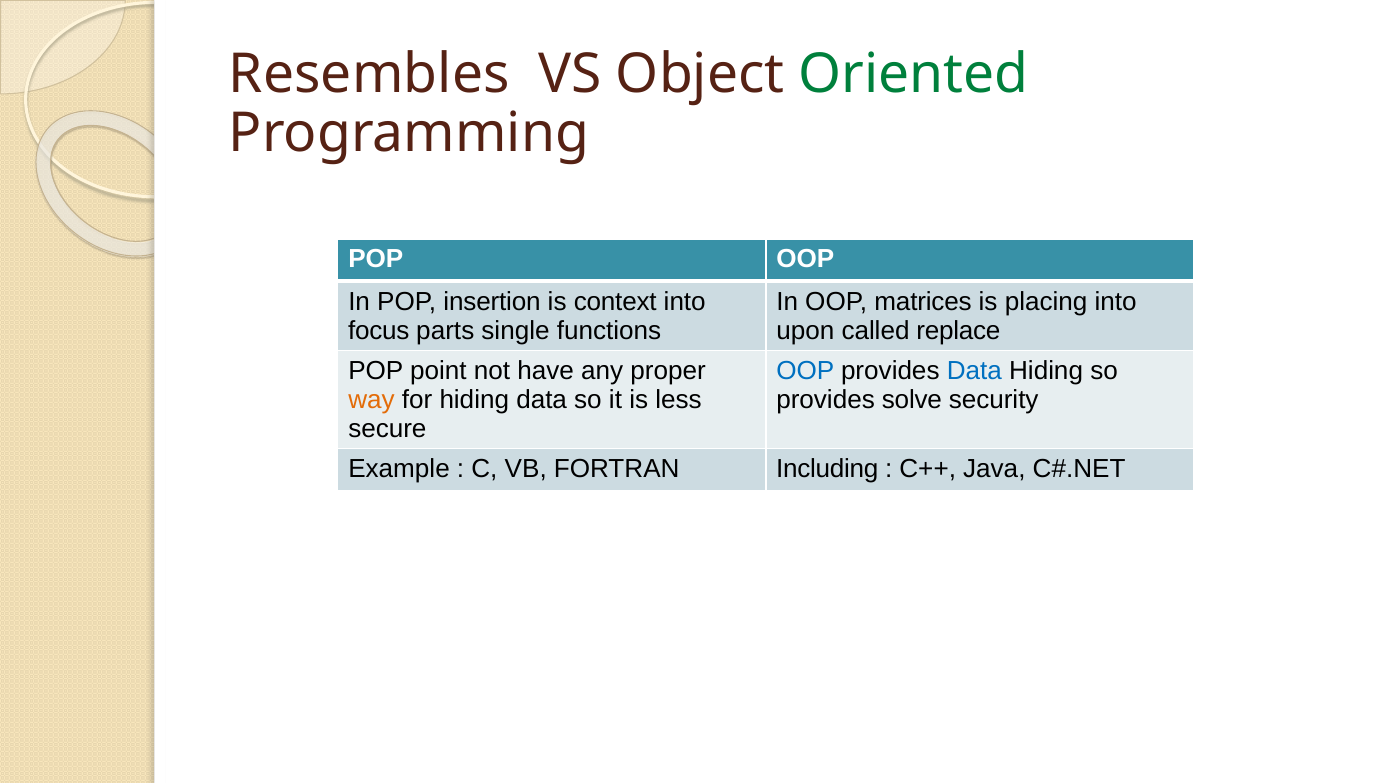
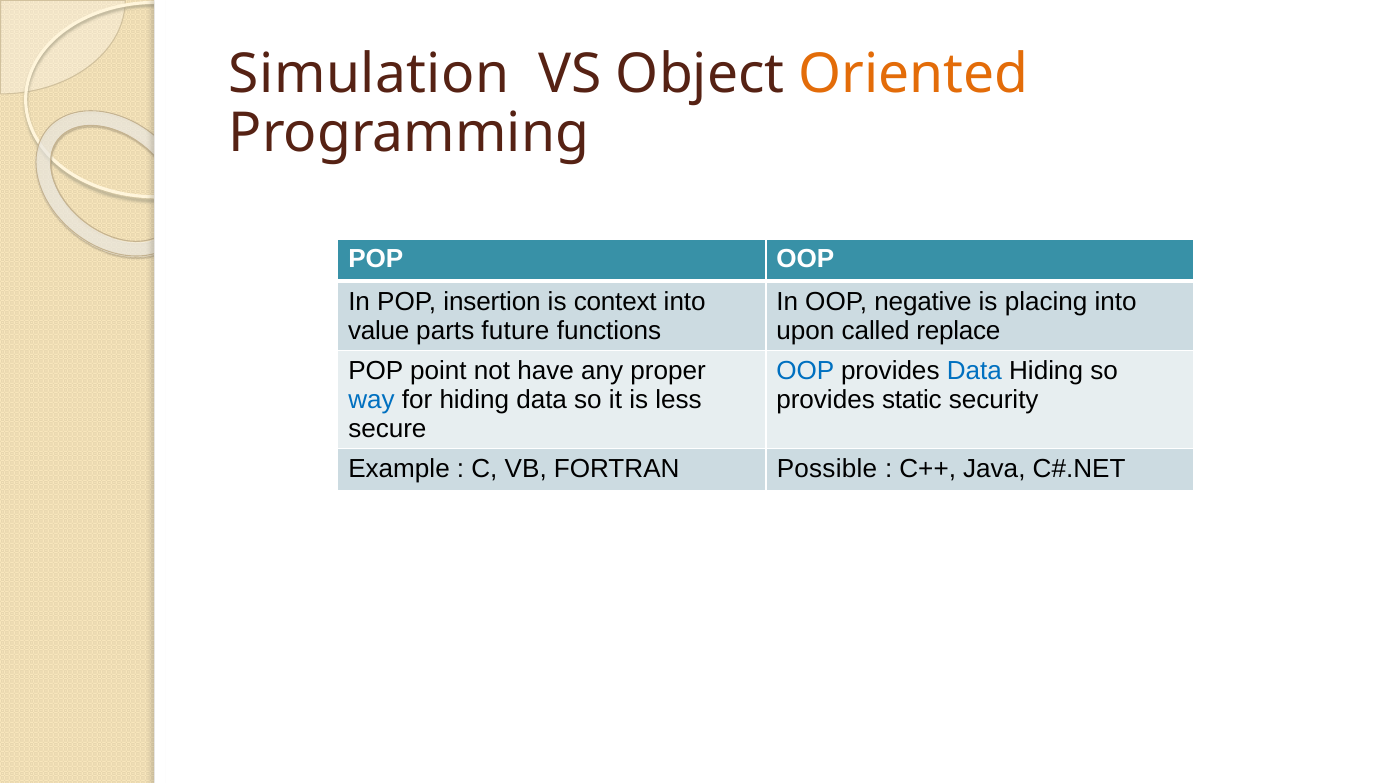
Resembles: Resembles -> Simulation (369, 74)
Oriented colour: green -> orange (914, 74)
matrices: matrices -> negative (923, 302)
focus: focus -> value (379, 331)
single: single -> future (515, 331)
way colour: orange -> blue (371, 400)
solve: solve -> static (912, 400)
Including: Including -> Possible (827, 469)
